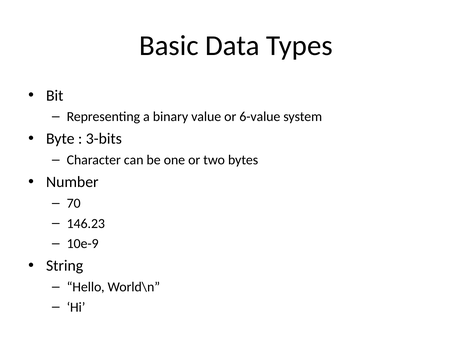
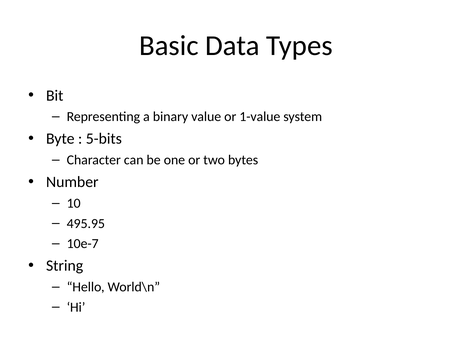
6-value: 6-value -> 1-value (260, 117)
3-bits: 3-bits -> 5-bits (104, 139)
70: 70 -> 10 (74, 203)
146.23: 146.23 -> 495.95 (86, 224)
10e-9: 10e-9 -> 10e-7 (83, 244)
